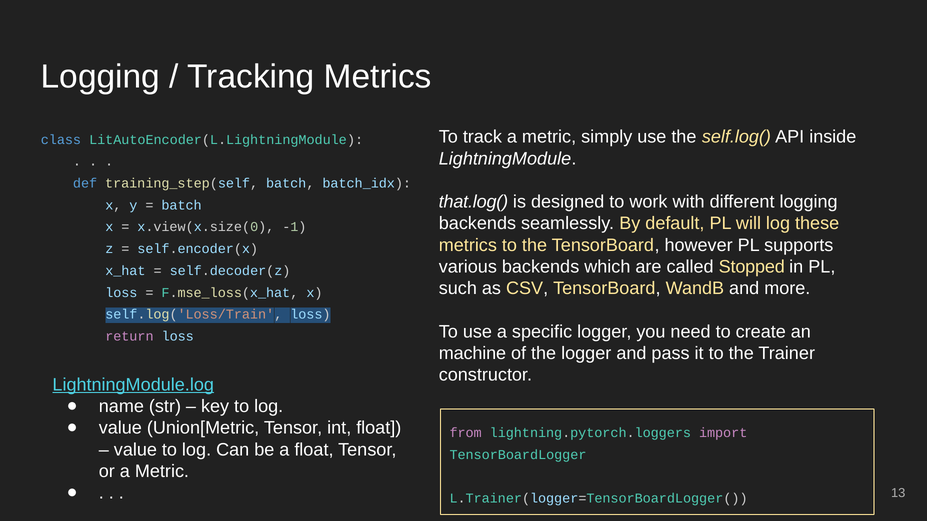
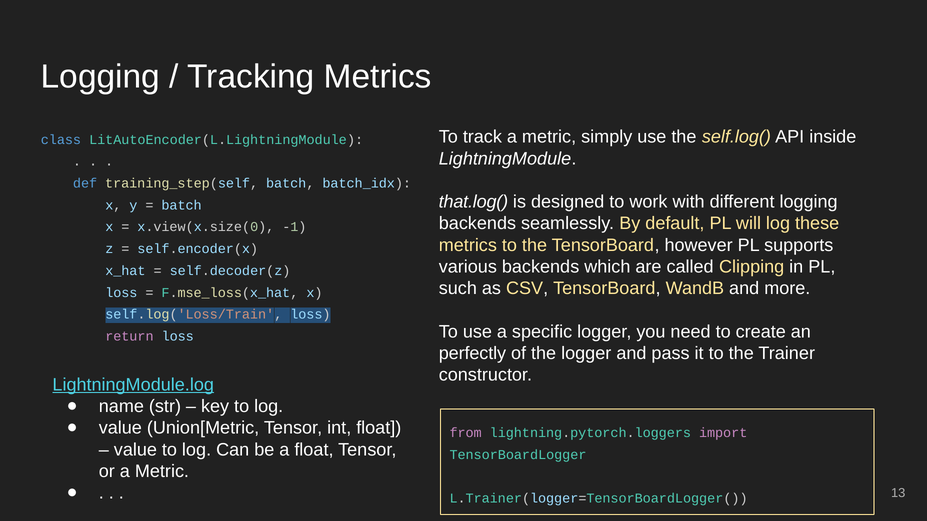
Stopped: Stopped -> Clipping (752, 267)
machine: machine -> perfectly (472, 354)
